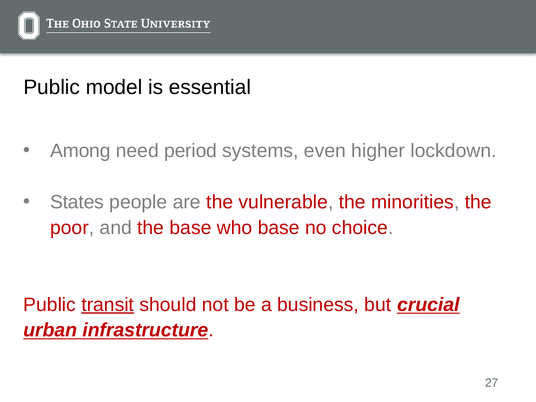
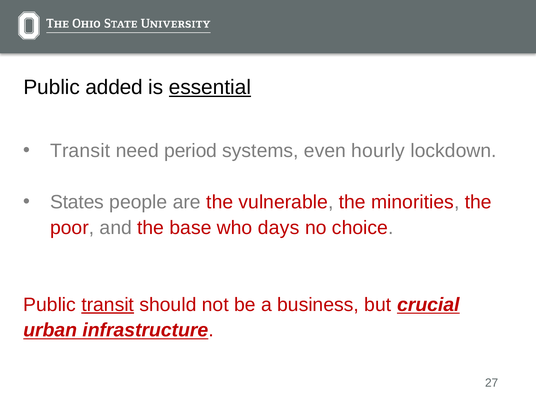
model: model -> added (114, 87)
essential underline: none -> present (210, 87)
Among: Among -> Transit (80, 151)
higher: higher -> hourly (378, 151)
who base: base -> days (279, 228)
